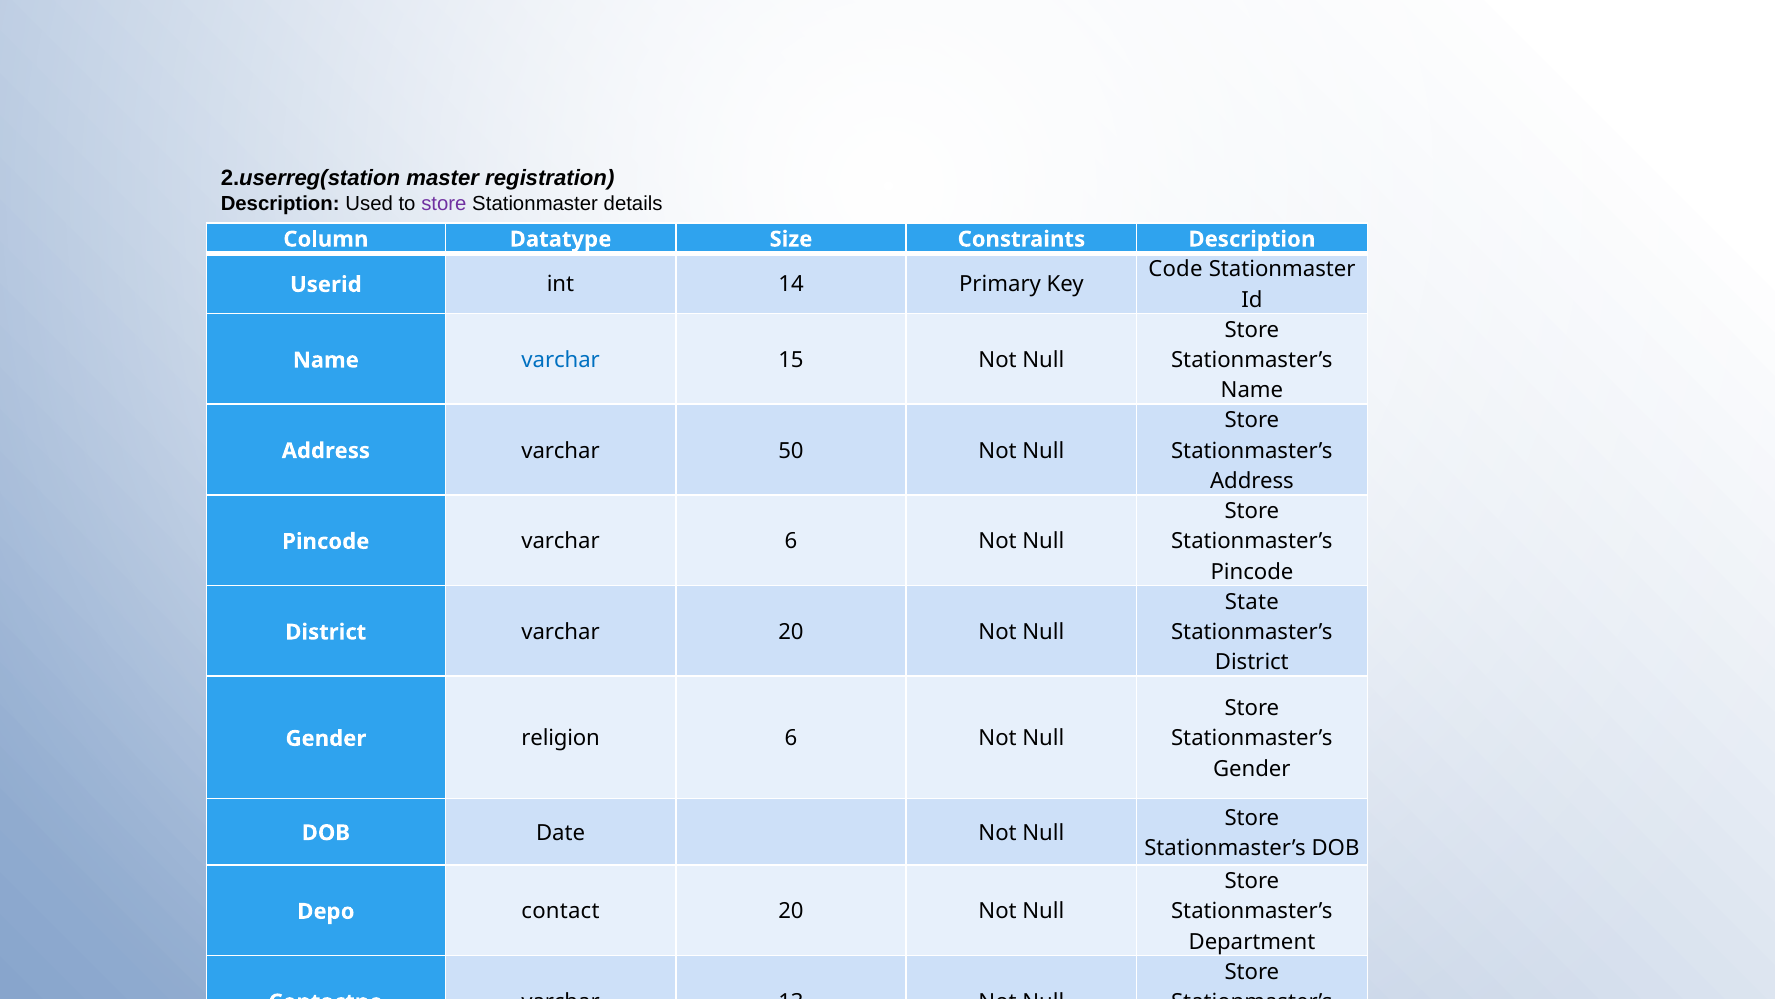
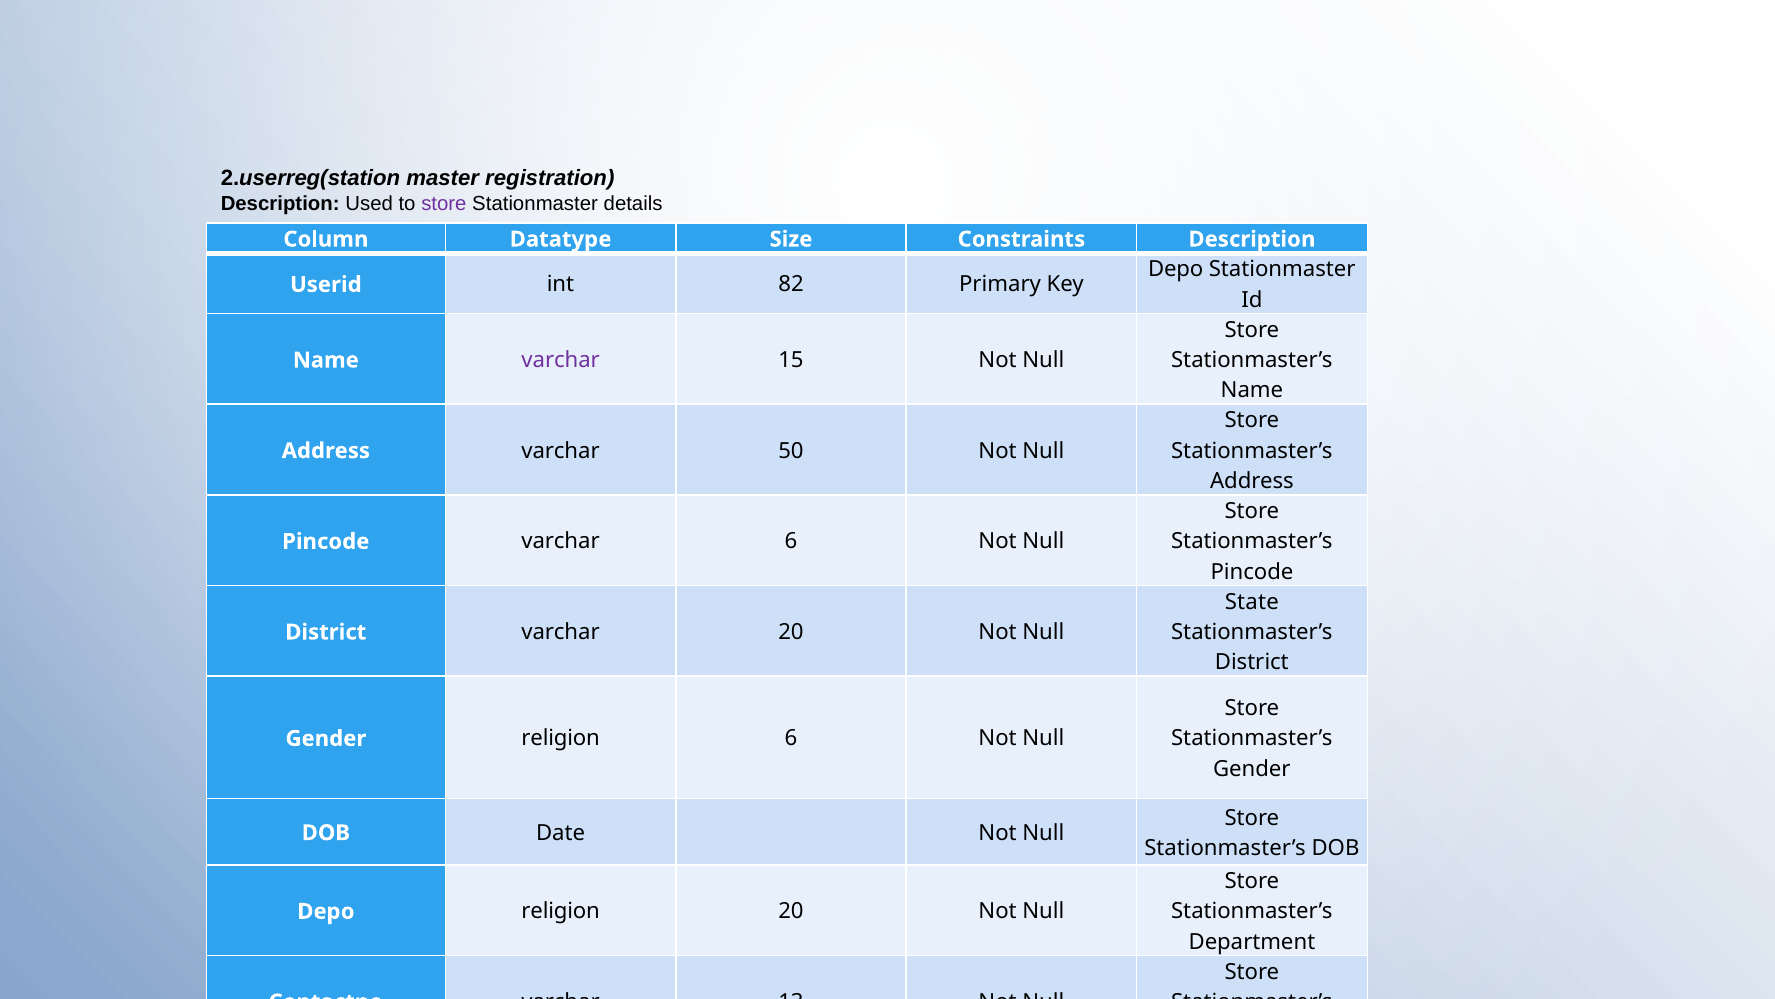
Code: Code -> Depo (1176, 269)
14: 14 -> 82 (791, 284)
varchar colour: blue -> purple (561, 360)
Depo contact: contact -> religion (561, 911)
